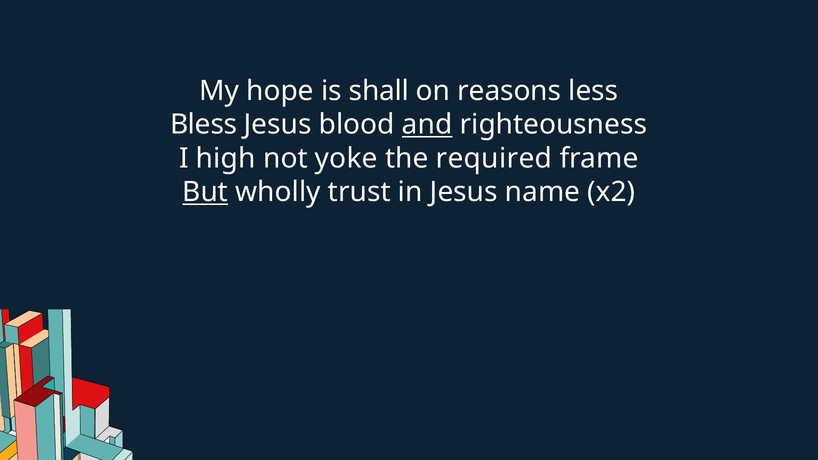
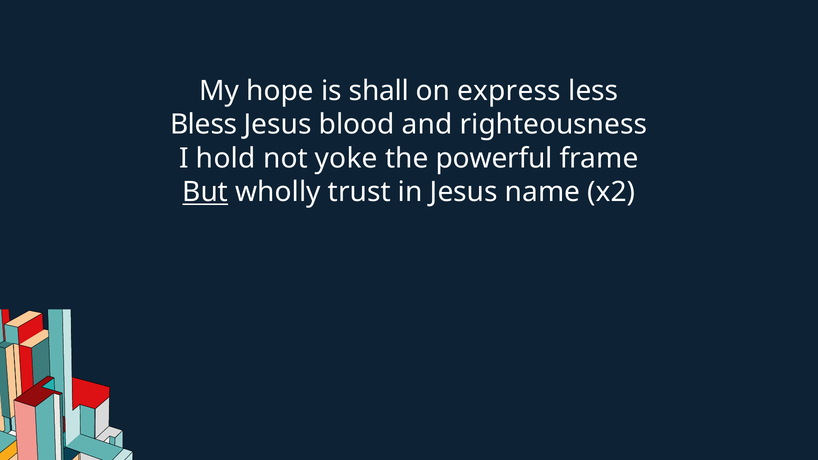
reasons: reasons -> express (509, 91)
and underline: present -> none (427, 125)
high: high -> hold (226, 158)
required: required -> powerful (494, 158)
